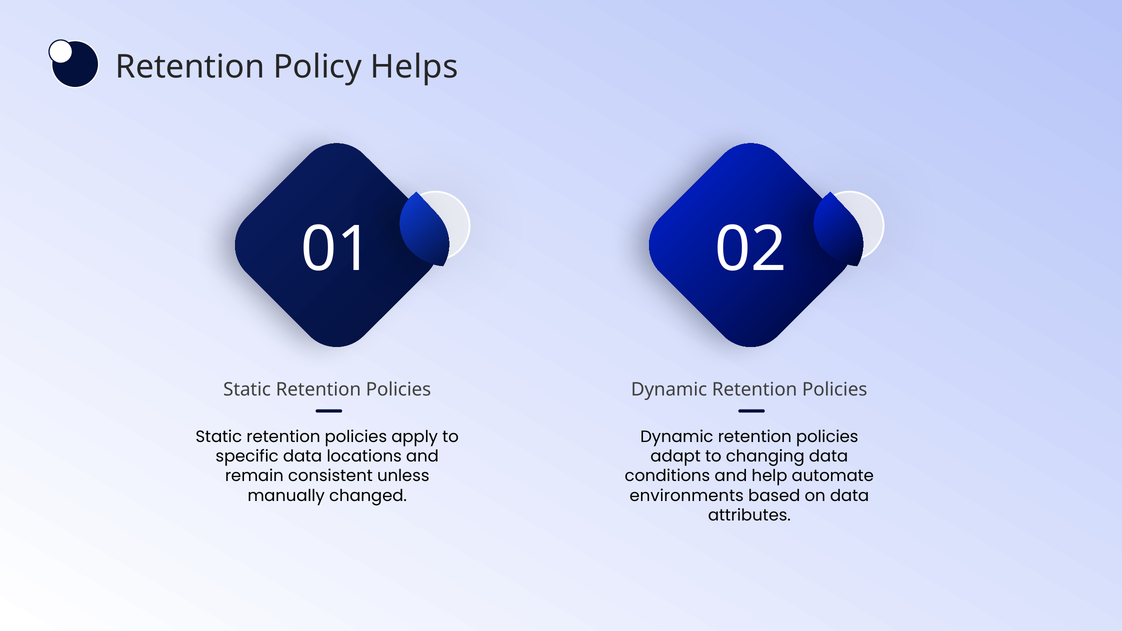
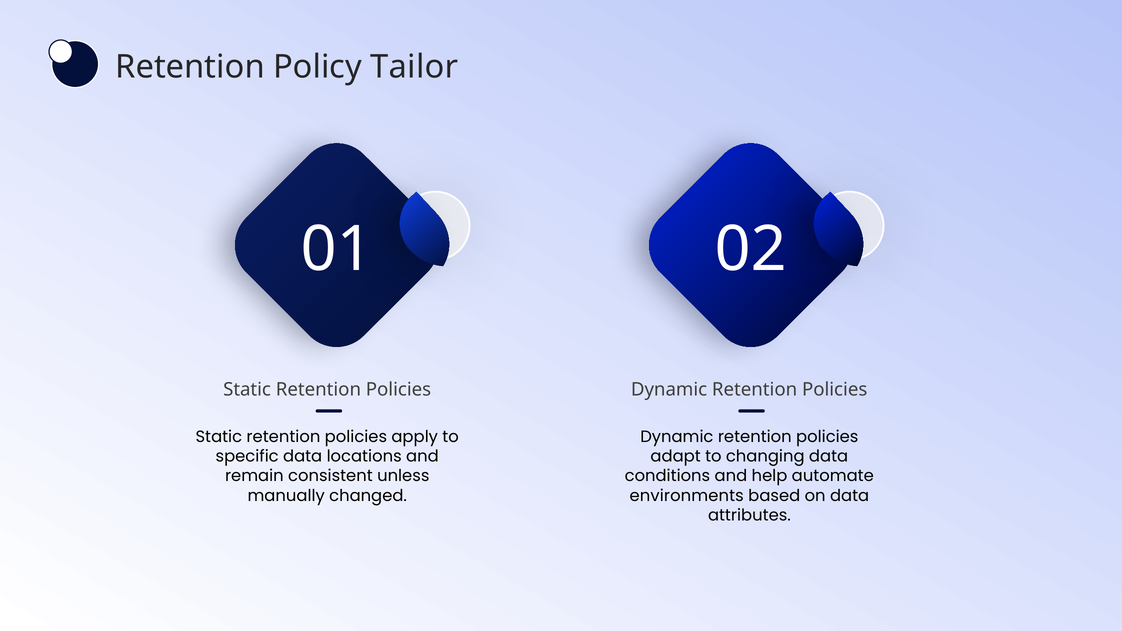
Helps: Helps -> Tailor (414, 67)
